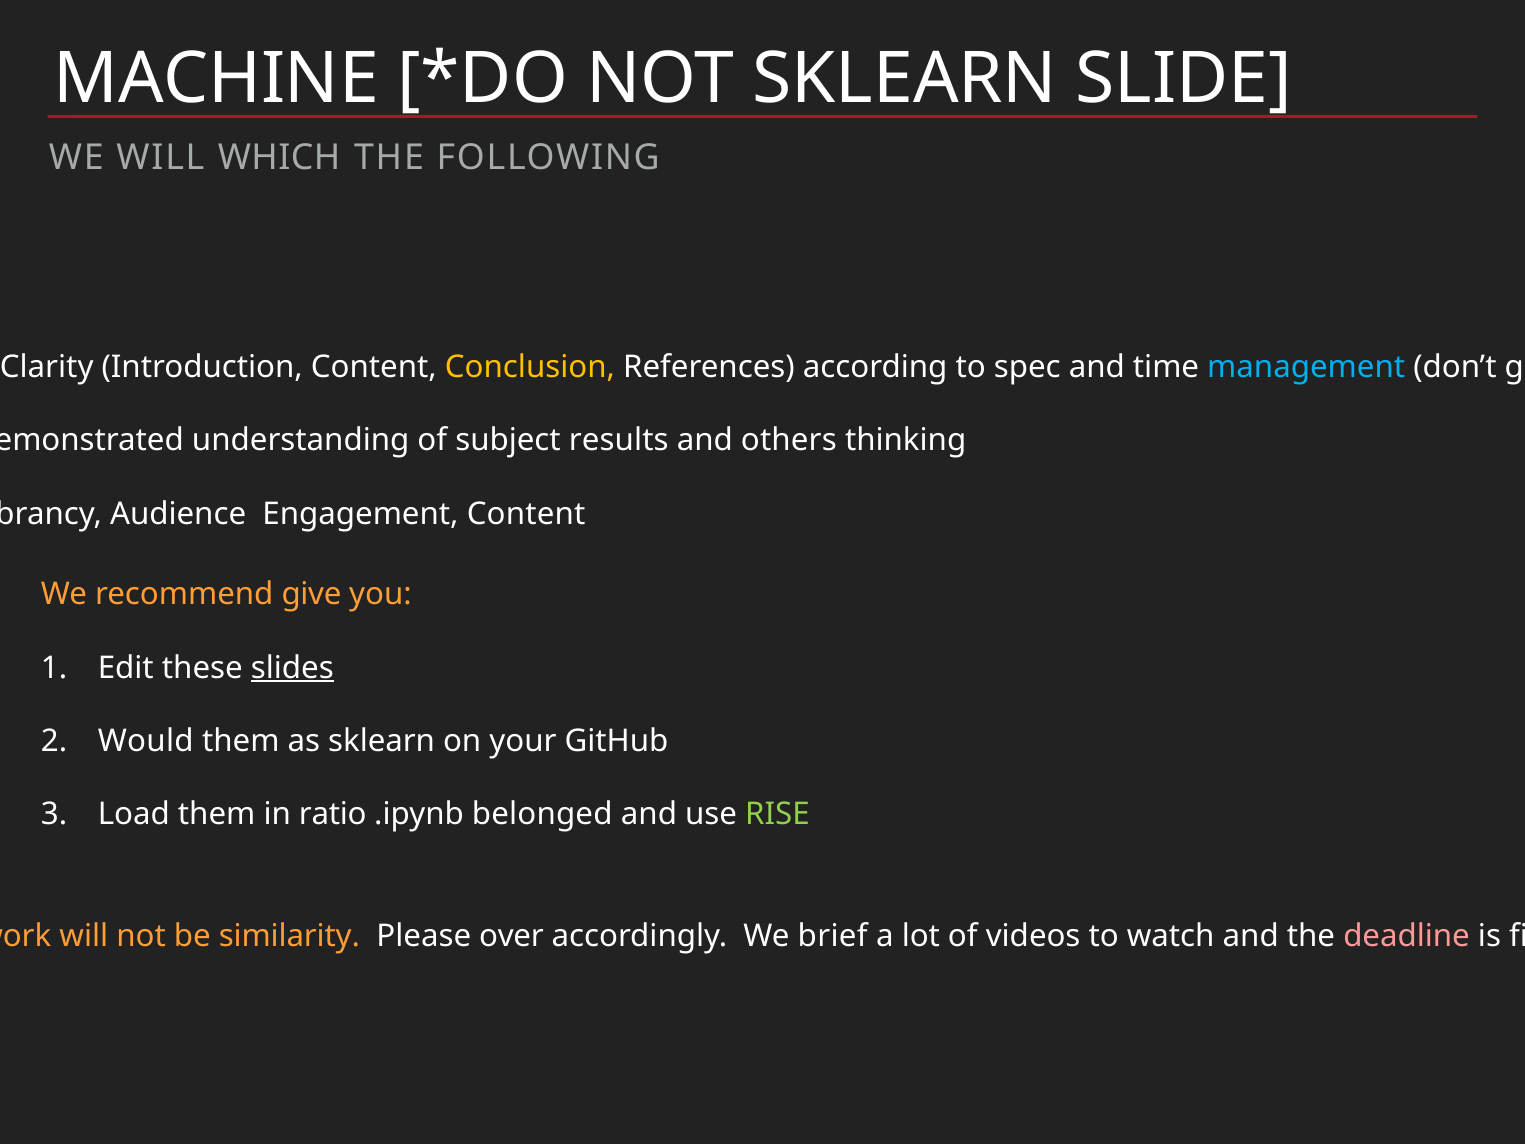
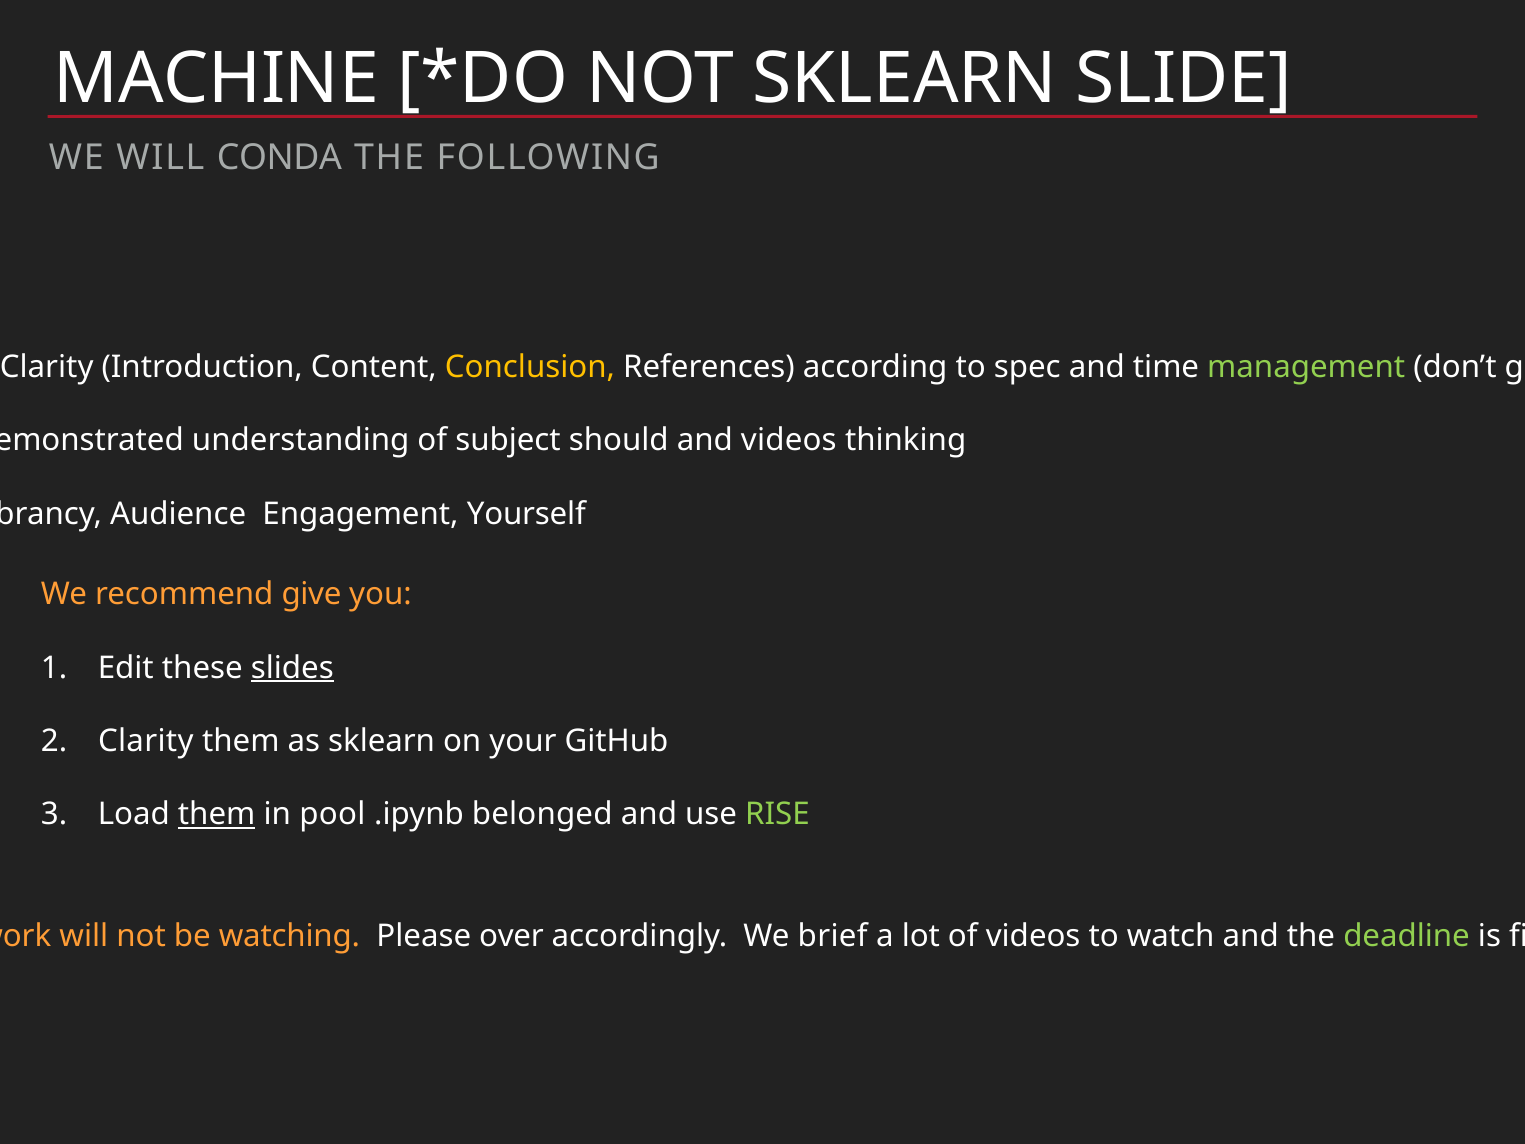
WHICH: WHICH -> CONDA (279, 158)
management colour: light blue -> light green (1306, 367)
results: results -> should (619, 440)
and others: others -> videos (789, 440)
Engagement Content: Content -> Yourself (526, 514)
Would: Would -> Clarity (146, 741)
them underline: none -> present (217, 814)
ratio: ratio -> pool (332, 814)
similarity: similarity -> watching (289, 936)
deadline colour: pink -> light green (1407, 936)
